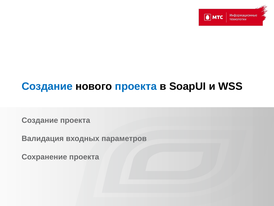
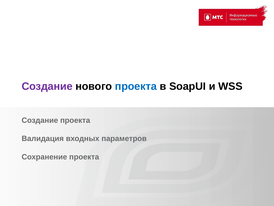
Создание colour: blue -> purple (47, 86)
